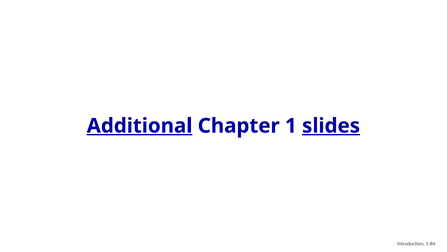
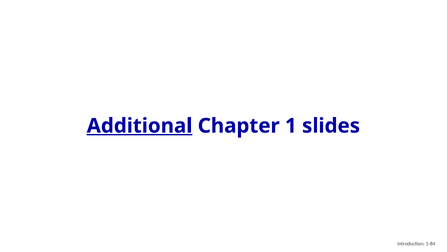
slides underline: present -> none (331, 126)
